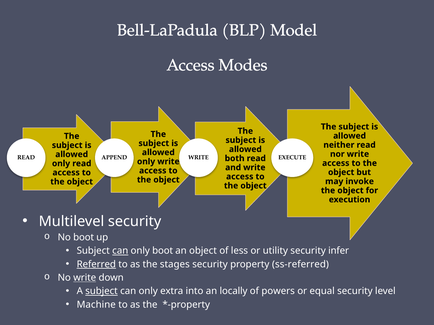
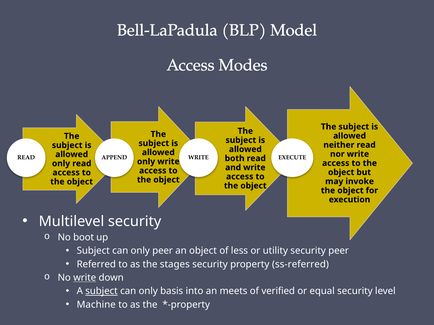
can underline: present -> none (120, 251)
only boot: boot -> peer (163, 251)
security infer: infer -> peer (339, 251)
Referred underline: present -> none (96, 265)
extra: extra -> basis (172, 292)
locally: locally -> meets (234, 292)
powers: powers -> verified (278, 292)
